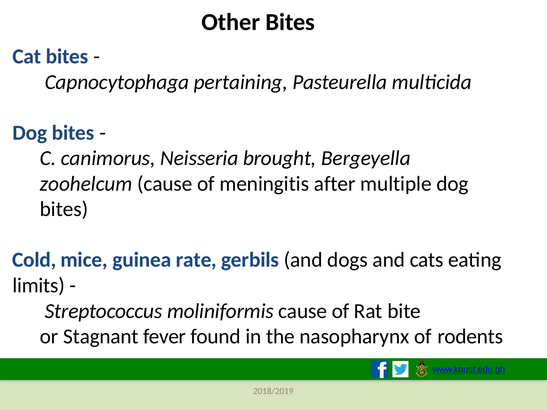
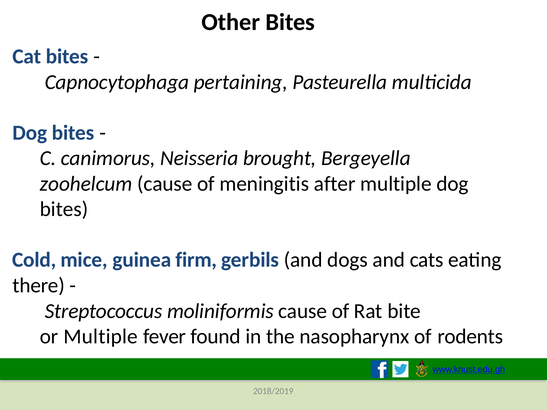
rate: rate -> firm (196, 260)
limits: limits -> there (39, 286)
or Stagnant: Stagnant -> Multiple (101, 337)
